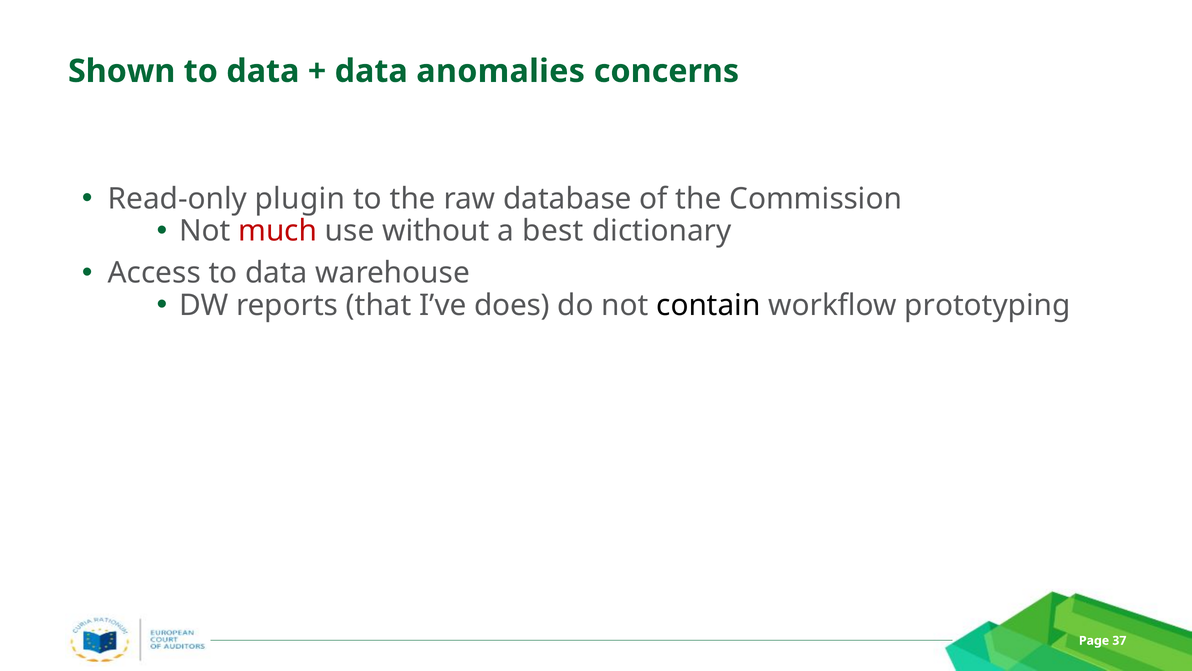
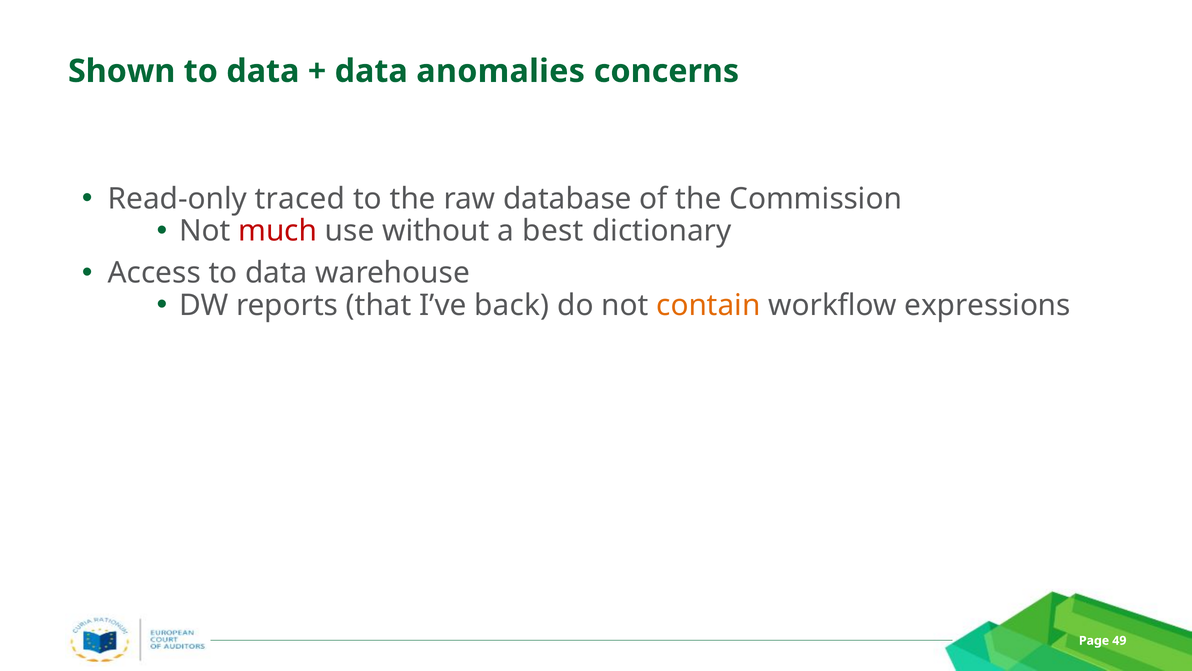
plugin: plugin -> traced (300, 199)
does: does -> back (512, 305)
contain colour: black -> orange (708, 305)
prototyping: prototyping -> expressions (988, 305)
37: 37 -> 49 (1119, 640)
